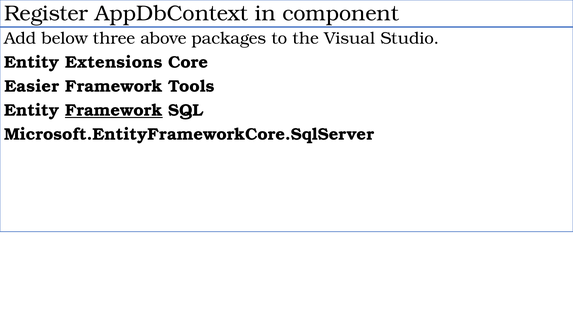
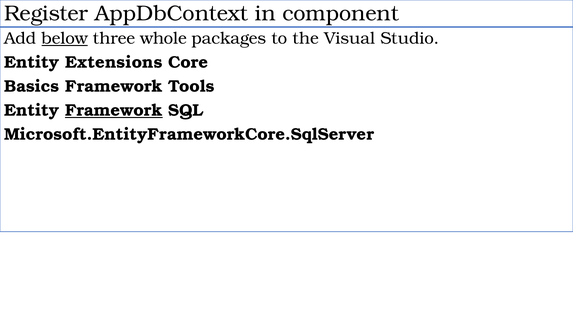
below underline: none -> present (65, 38)
above: above -> whole (163, 38)
Easier: Easier -> Basics (32, 86)
